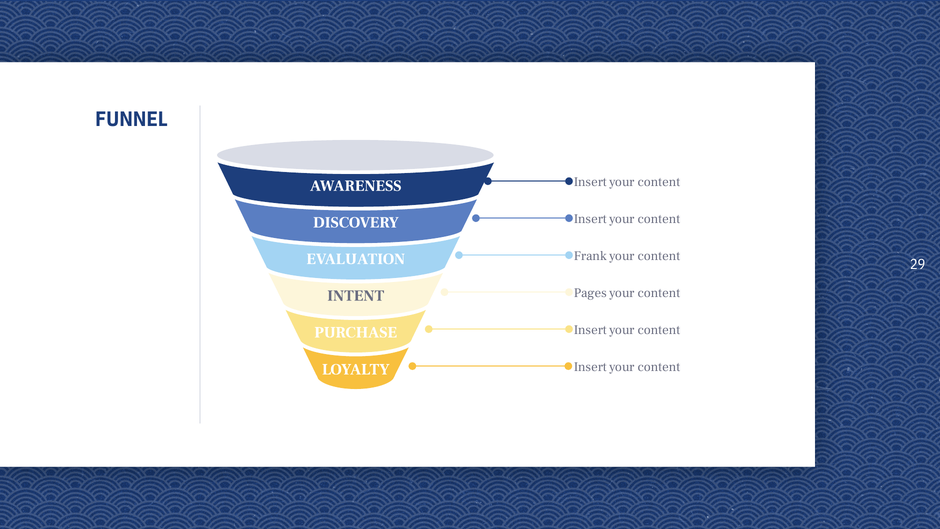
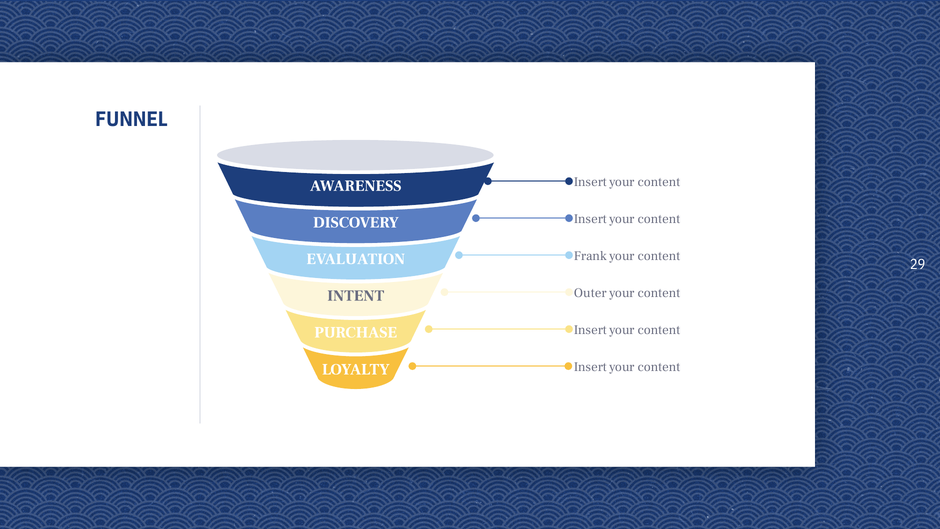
Pages: Pages -> Outer (590, 293)
